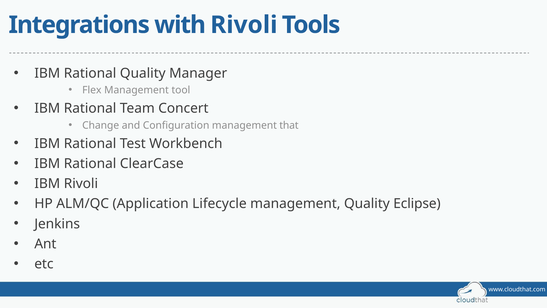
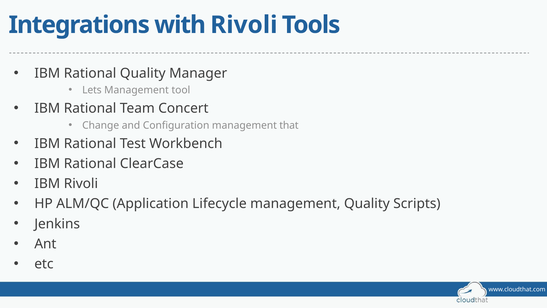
Flex: Flex -> Lets (92, 90)
Eclipse: Eclipse -> Scripts (417, 204)
